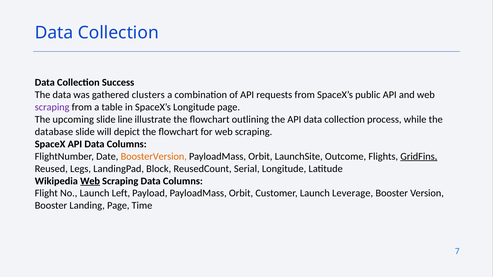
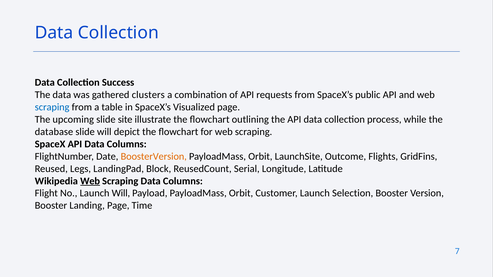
scraping colour: purple -> blue (52, 107)
SpaceX’s Longitude: Longitude -> Visualized (194, 107)
line: line -> site (125, 120)
GridFins underline: present -> none (419, 157)
Launch Left: Left -> Will (121, 193)
Leverage: Leverage -> Selection (353, 193)
